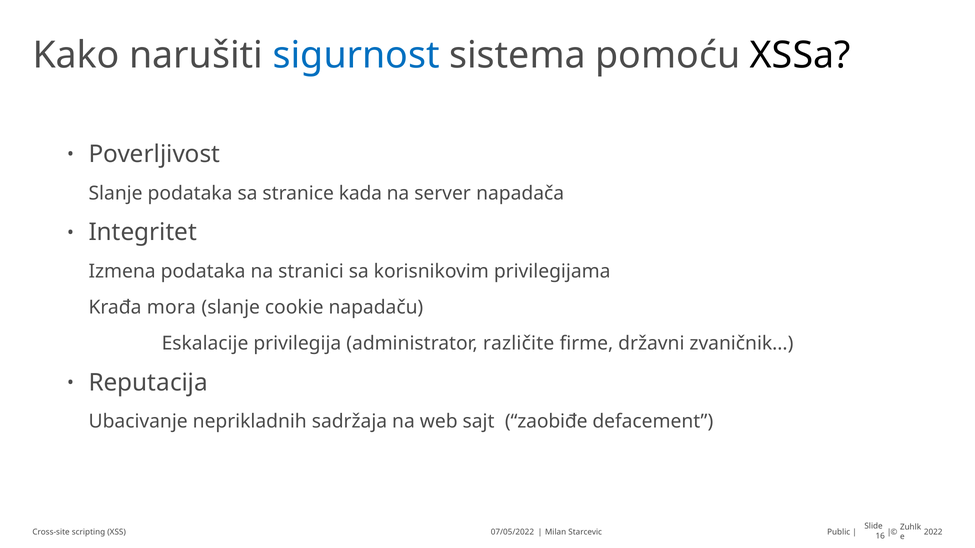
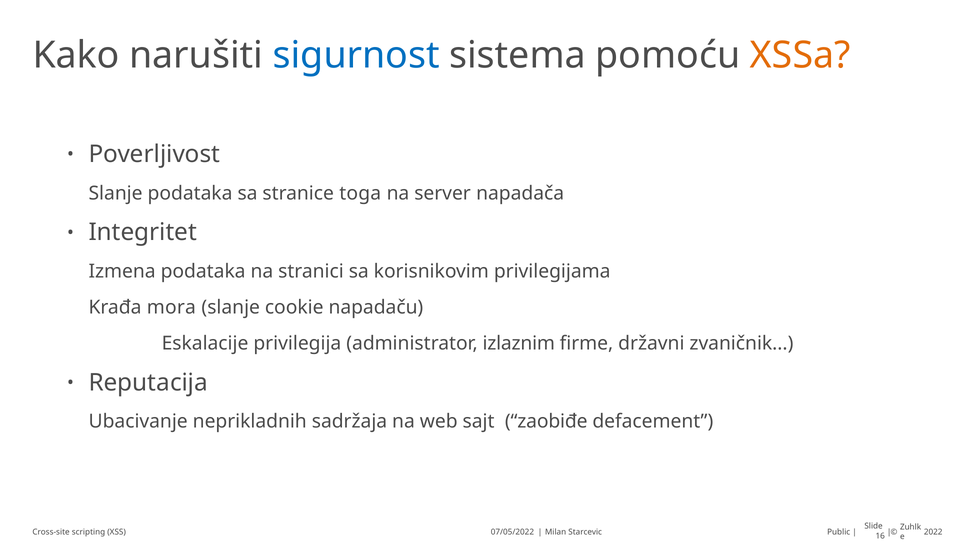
XSSa colour: black -> orange (800, 55)
kada: kada -> toga (360, 193)
različite: različite -> izlaznim (519, 344)
